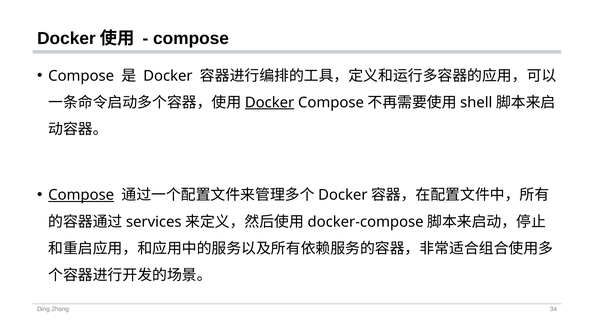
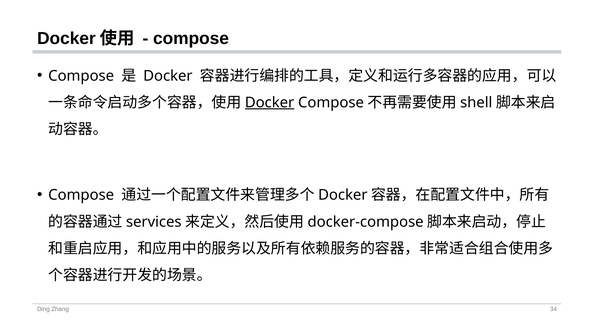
Compose underline: present -> none (81, 195)
